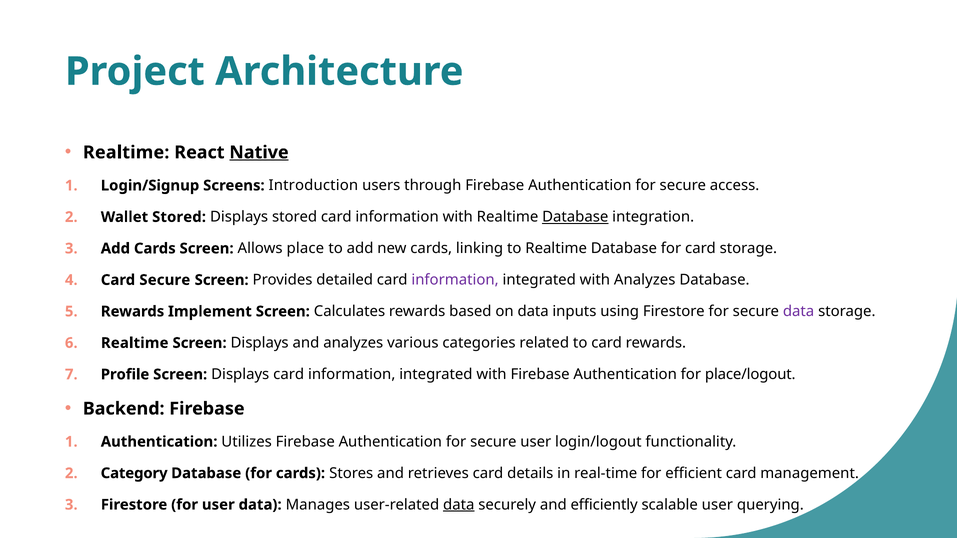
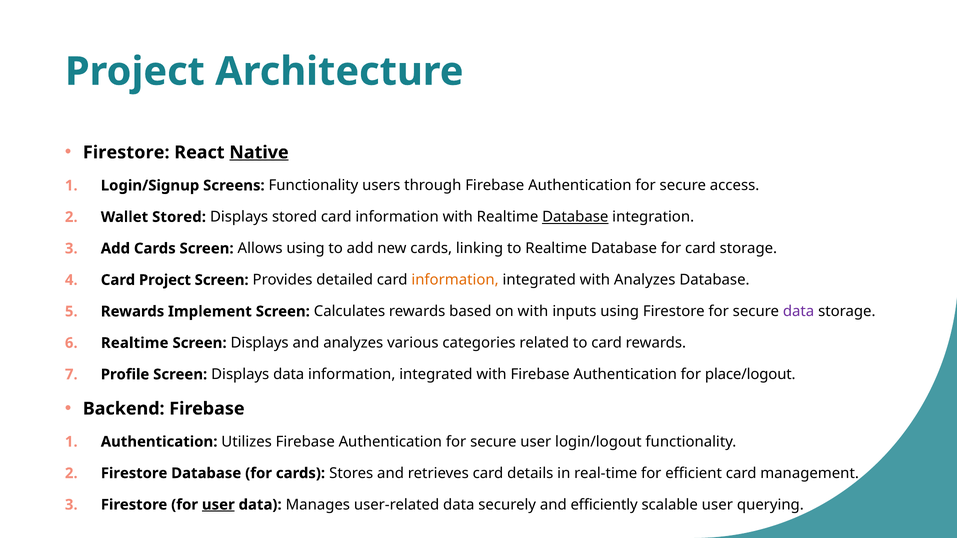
Realtime: Realtime -> Firestore (126, 153)
Screens Introduction: Introduction -> Functionality (313, 186)
Allows place: place -> using (305, 249)
Card Secure: Secure -> Project (165, 280)
information colour: purple -> orange (455, 280)
on data: data -> with (533, 312)
Displays card: card -> data (289, 375)
Category: Category -> Firestore (134, 473)
user underline: none -> present (218, 505)
data underline: present -> none (459, 505)
